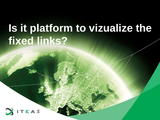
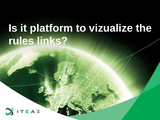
fixed: fixed -> rules (21, 41)
